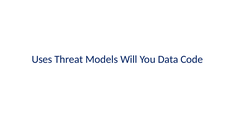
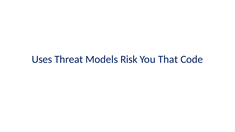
Will: Will -> Risk (129, 59)
Data: Data -> That (168, 59)
